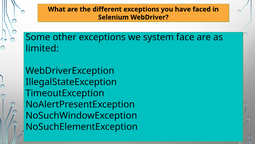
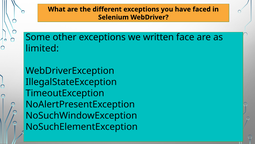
system: system -> written (158, 37)
